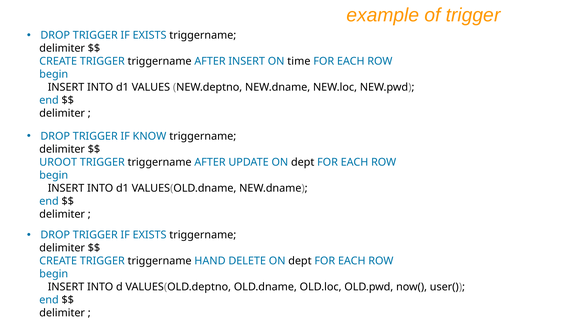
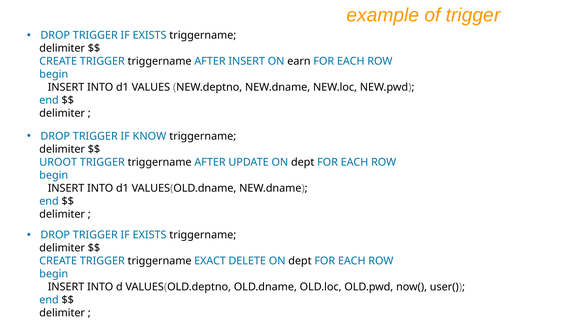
time: time -> earn (299, 61)
HAND: HAND -> EXACT (210, 261)
